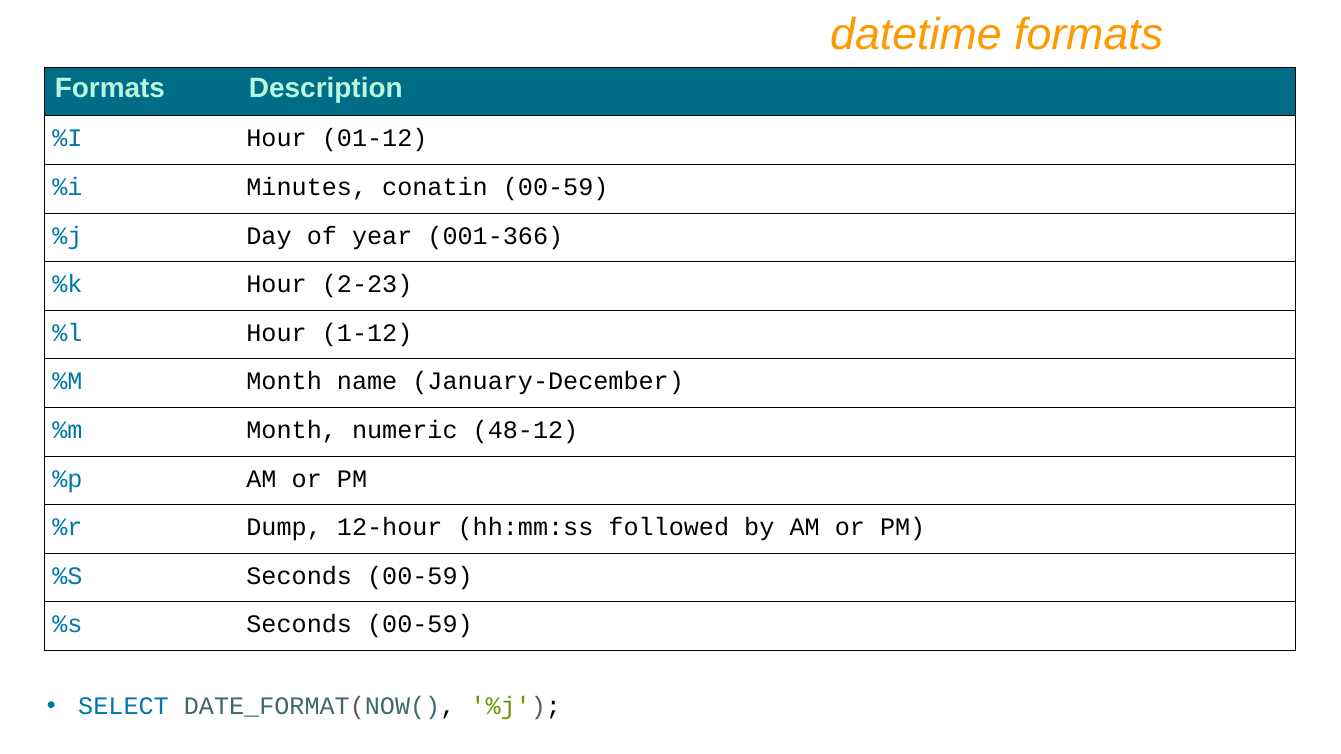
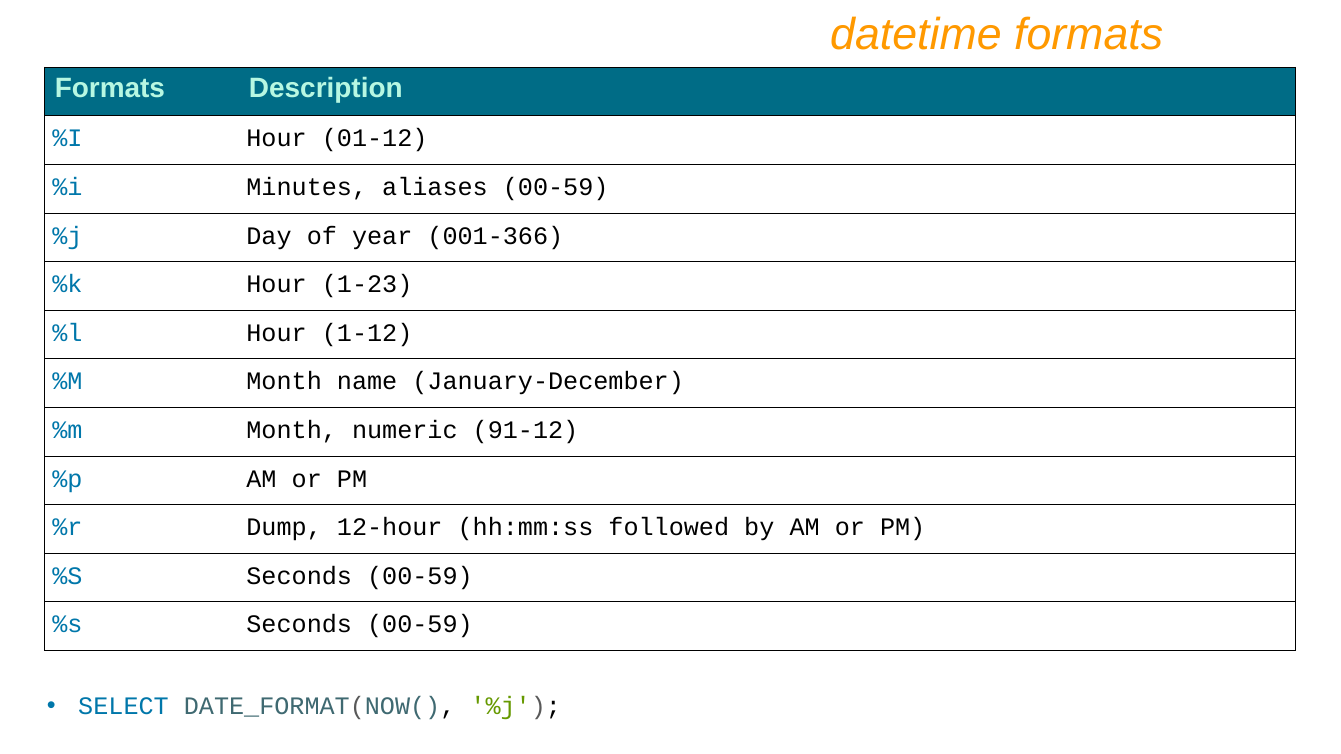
conatin: conatin -> aliases (435, 187)
2-23: 2-23 -> 1-23 (367, 285)
48-12: 48-12 -> 91-12 (525, 430)
